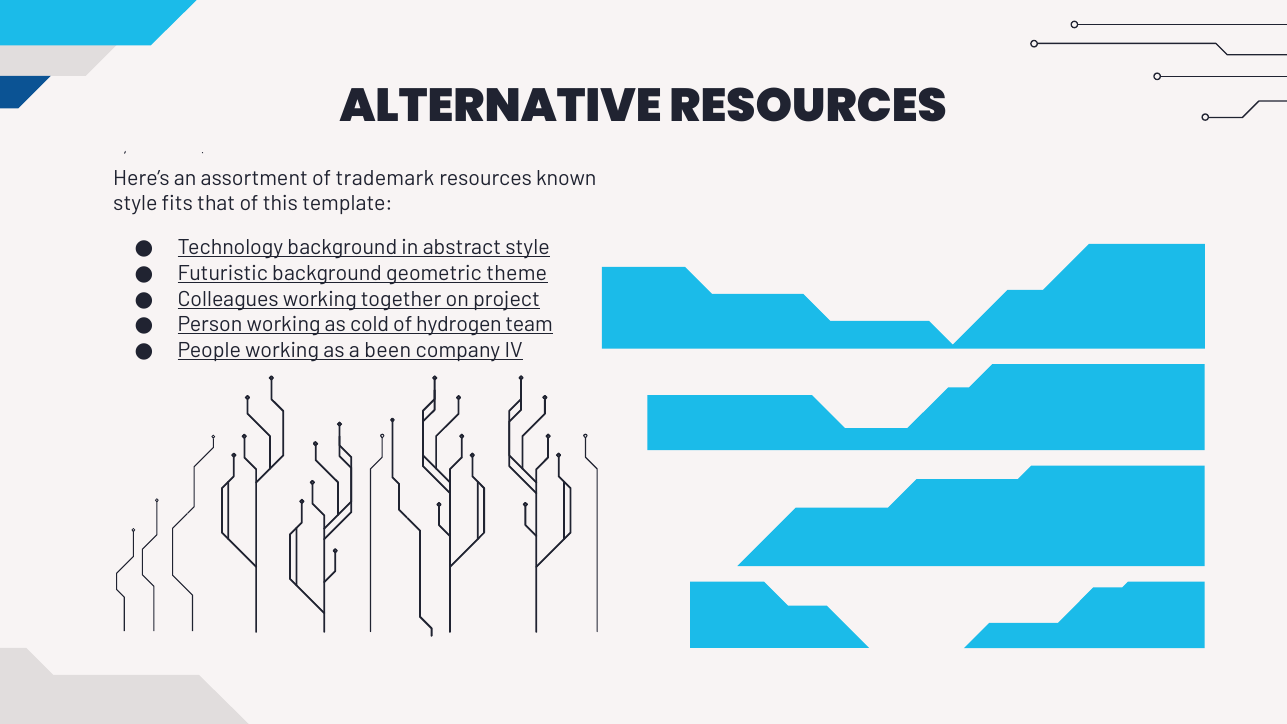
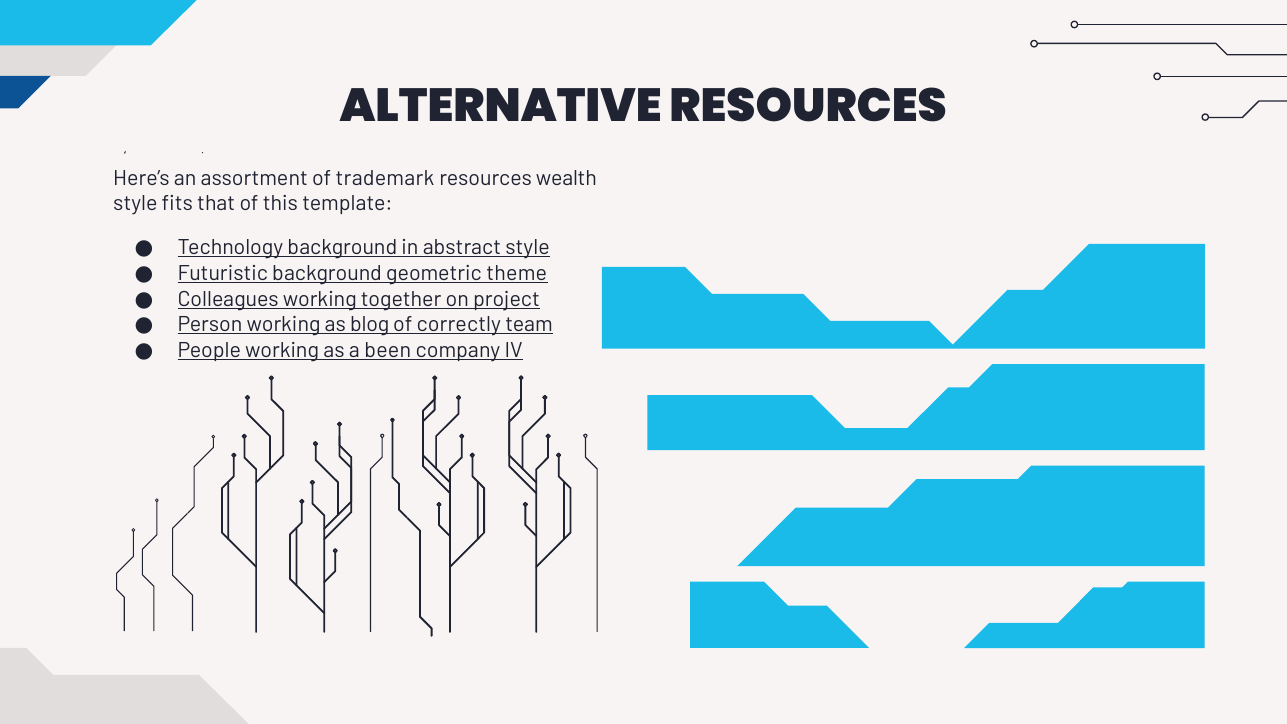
known: known -> wealth (566, 178)
cold: cold -> blog (370, 325)
hydrogen: hydrogen -> correctly (459, 325)
